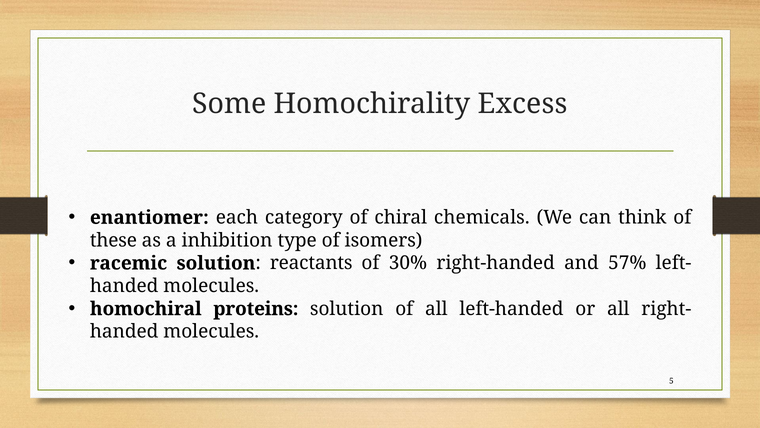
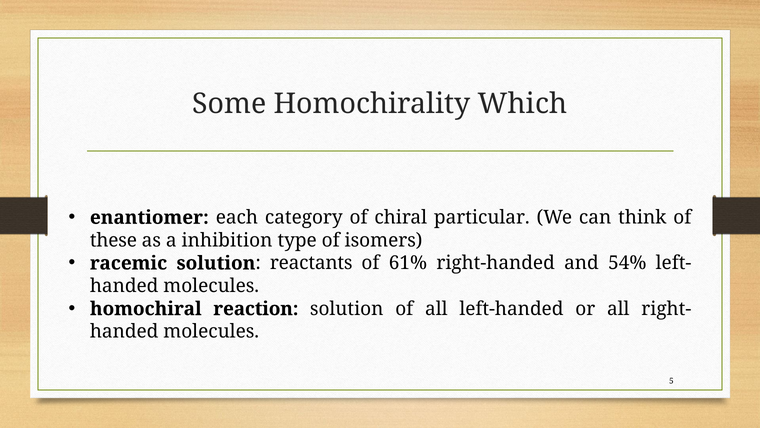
Excess: Excess -> Which (523, 104)
chemicals: chemicals -> particular (482, 217)
30%: 30% -> 61% (408, 263)
57%: 57% -> 54% (627, 263)
proteins: proteins -> reaction (256, 309)
